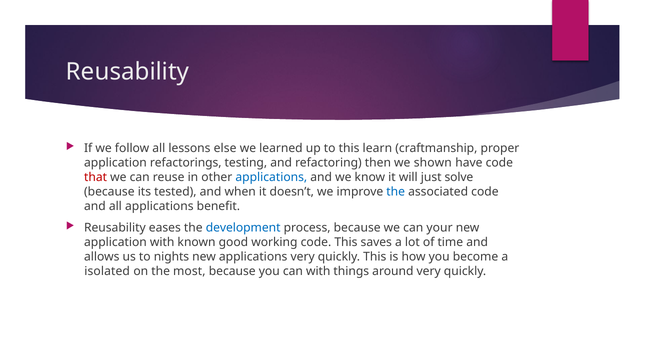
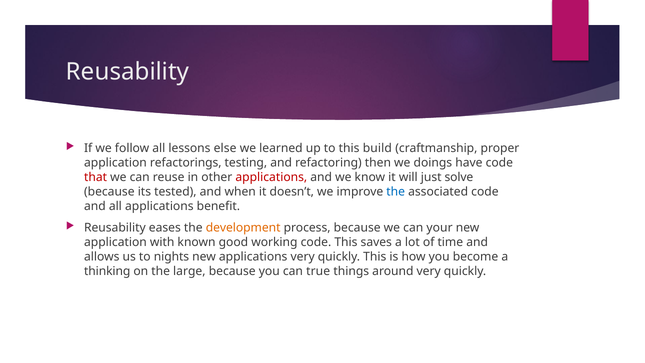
learn: learn -> build (377, 148)
shown: shown -> doings (433, 163)
applications colour: blue -> red (271, 177)
development colour: blue -> orange (243, 228)
isolated: isolated -> thinking (107, 271)
most: most -> large (189, 271)
can with: with -> true (318, 271)
